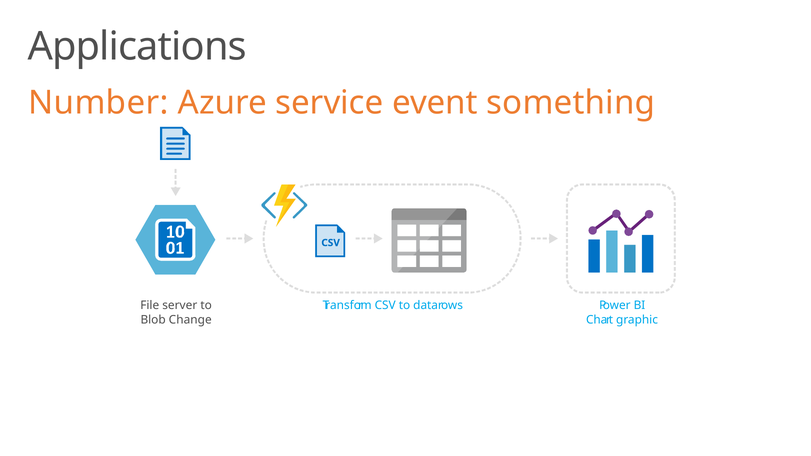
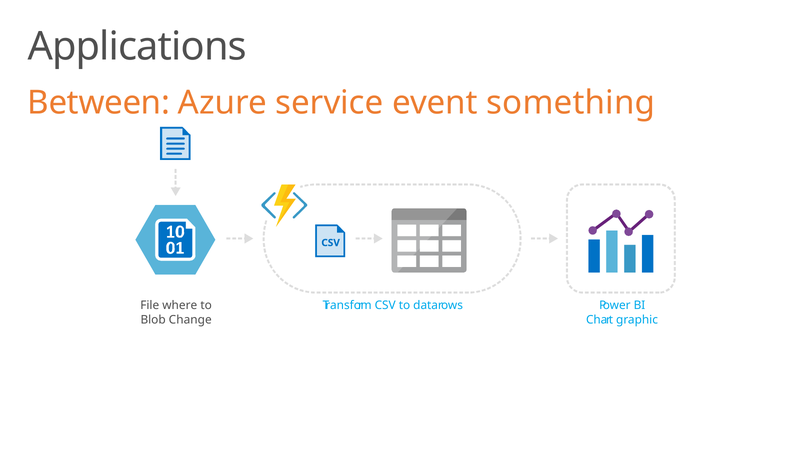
Number: Number -> Between (99, 103)
server: server -> where (180, 306)
